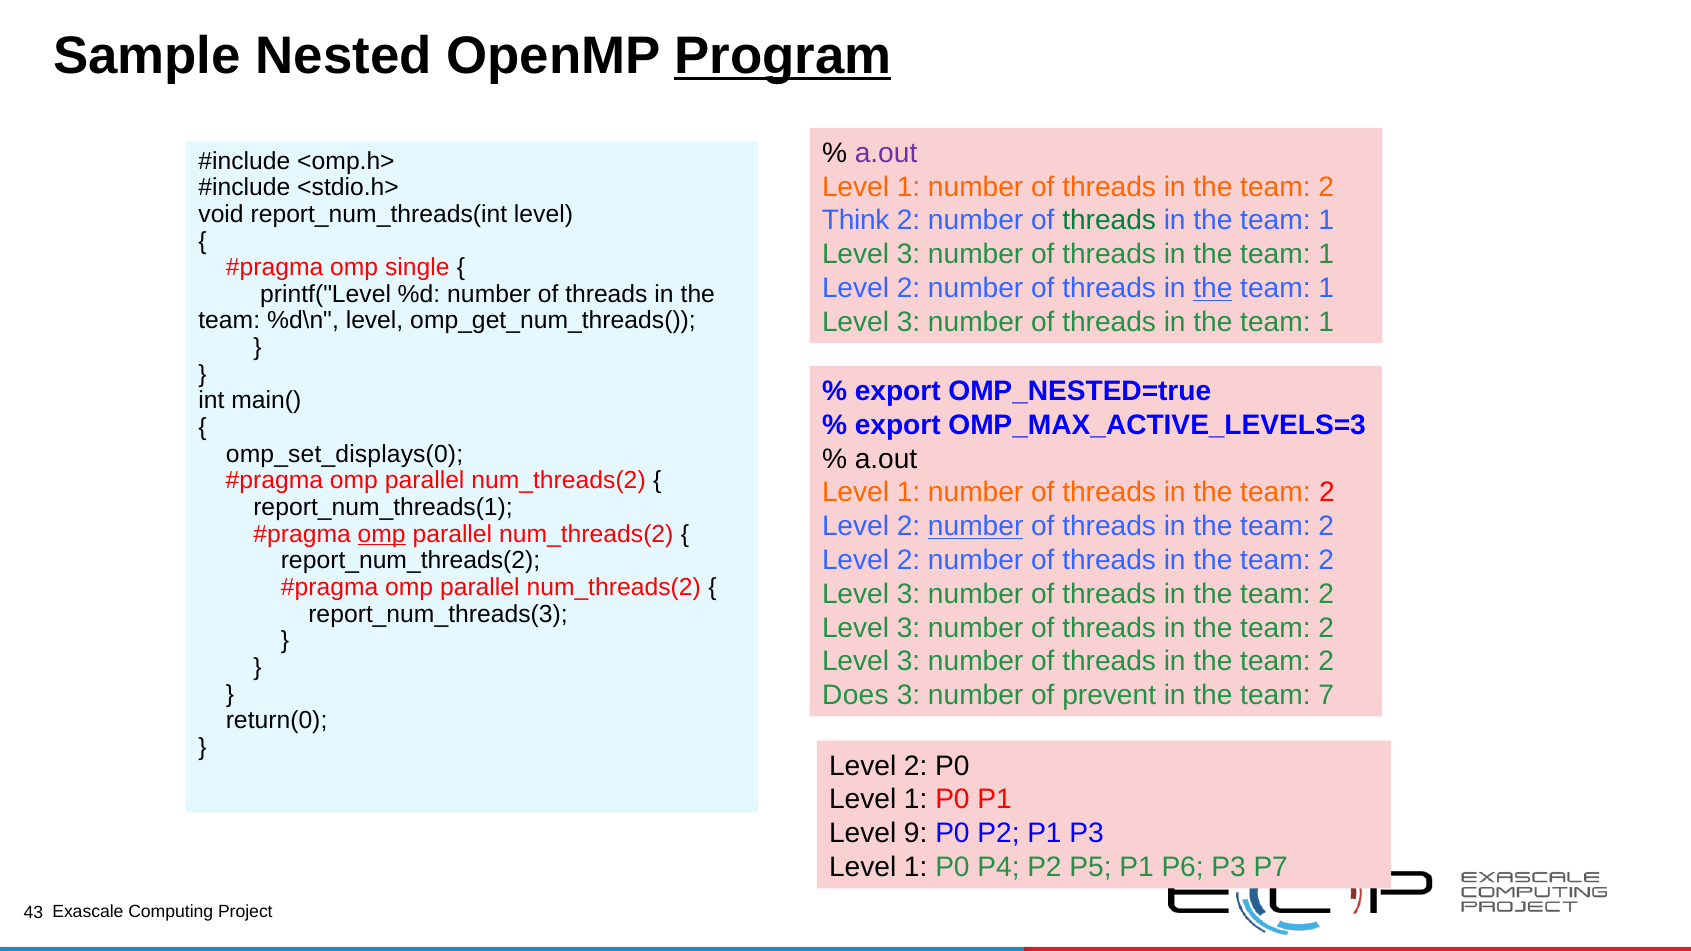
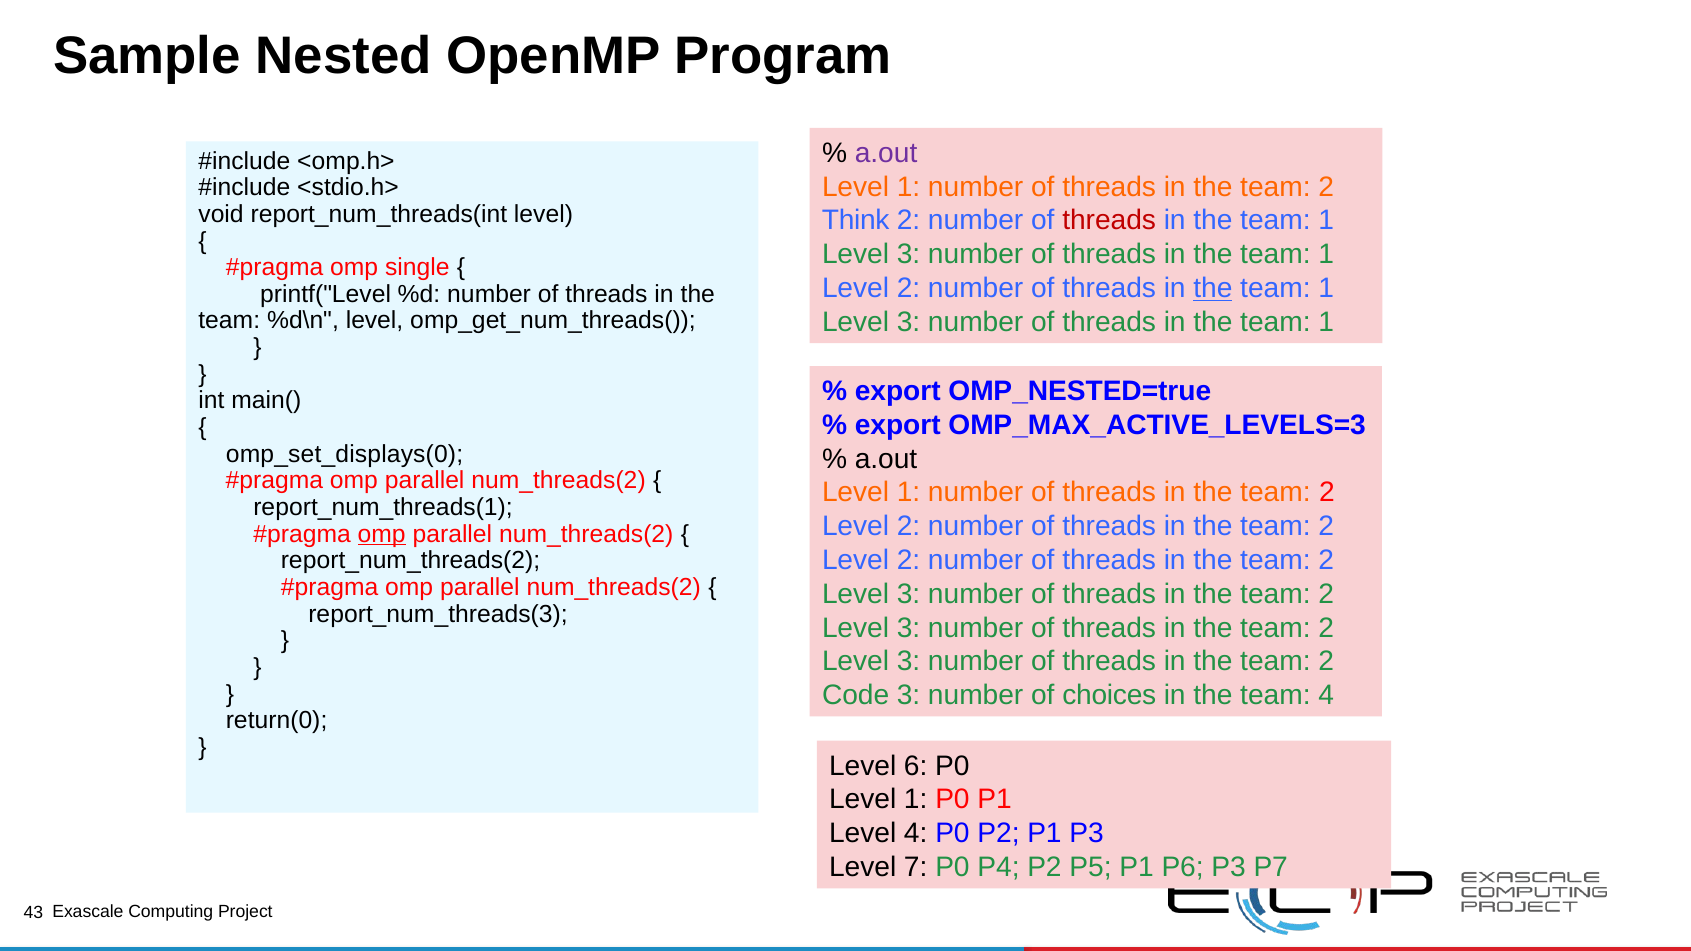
Program underline: present -> none (783, 56)
threads colour: green -> red (1109, 221)
number underline: present -> none (976, 526)
Does: Does -> Code (856, 695)
prevent: prevent -> choices (1109, 695)
team 7: 7 -> 4 (1326, 695)
2: 2 -> 6 (916, 766)
Level 9: 9 -> 4 (916, 834)
1: 1 -> 7 (916, 867)
